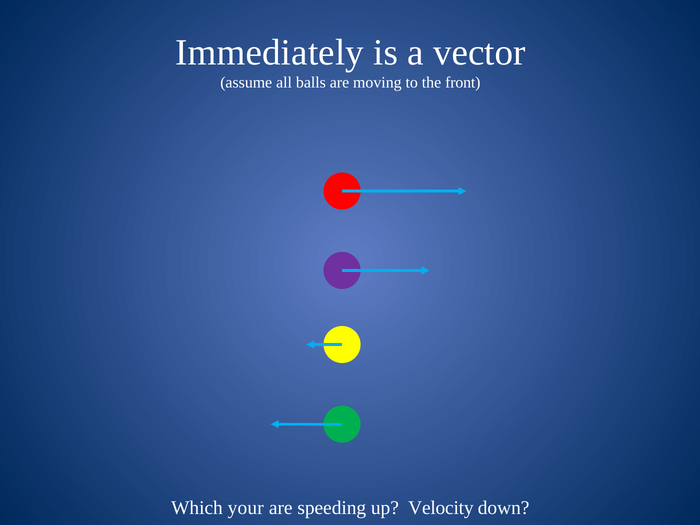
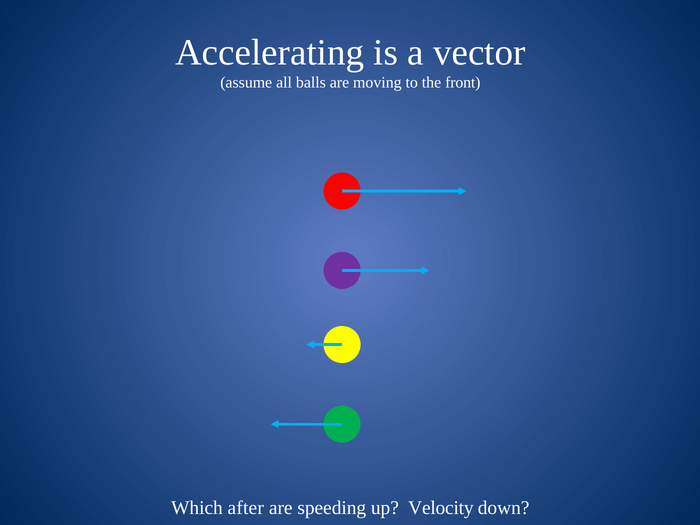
Immediately: Immediately -> Accelerating (270, 52)
your: your -> after (246, 508)
